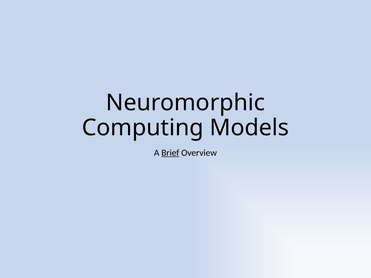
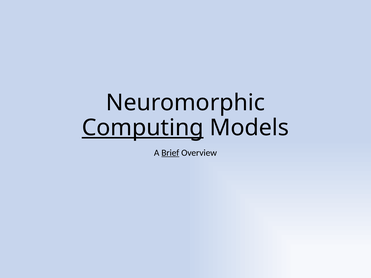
Computing underline: none -> present (143, 128)
